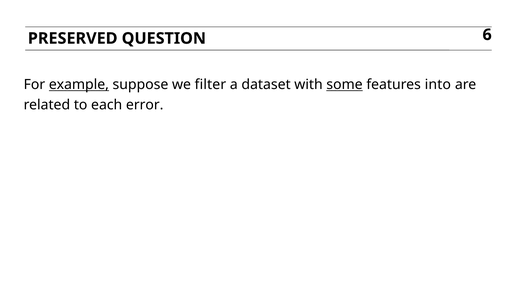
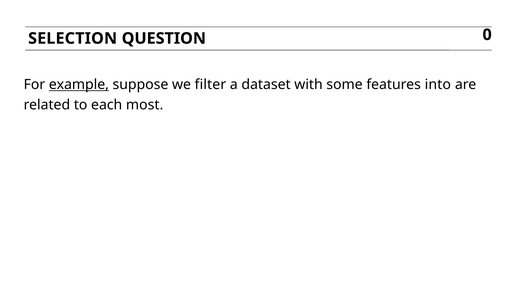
PRESERVED: PRESERVED -> SELECTION (73, 38)
6: 6 -> 0 (487, 35)
some underline: present -> none (345, 85)
error: error -> most (145, 105)
